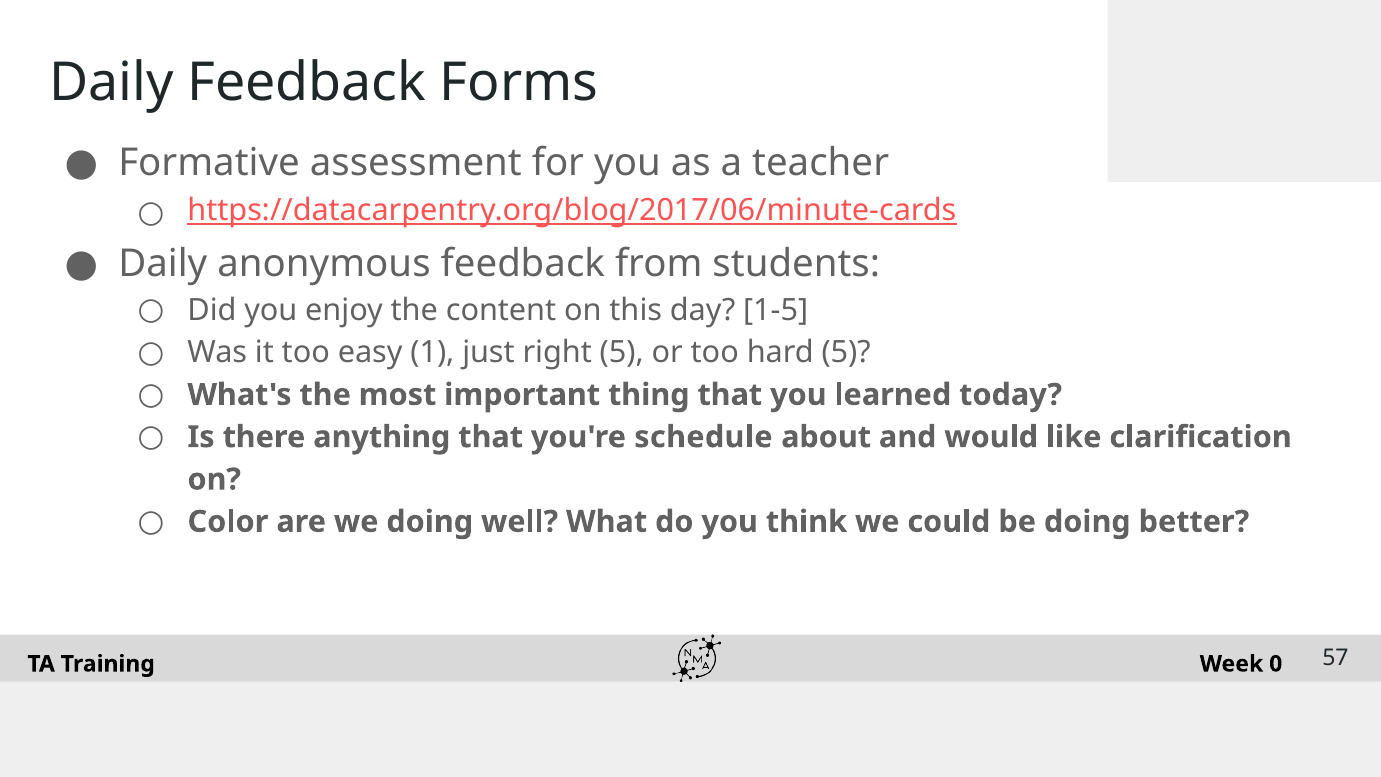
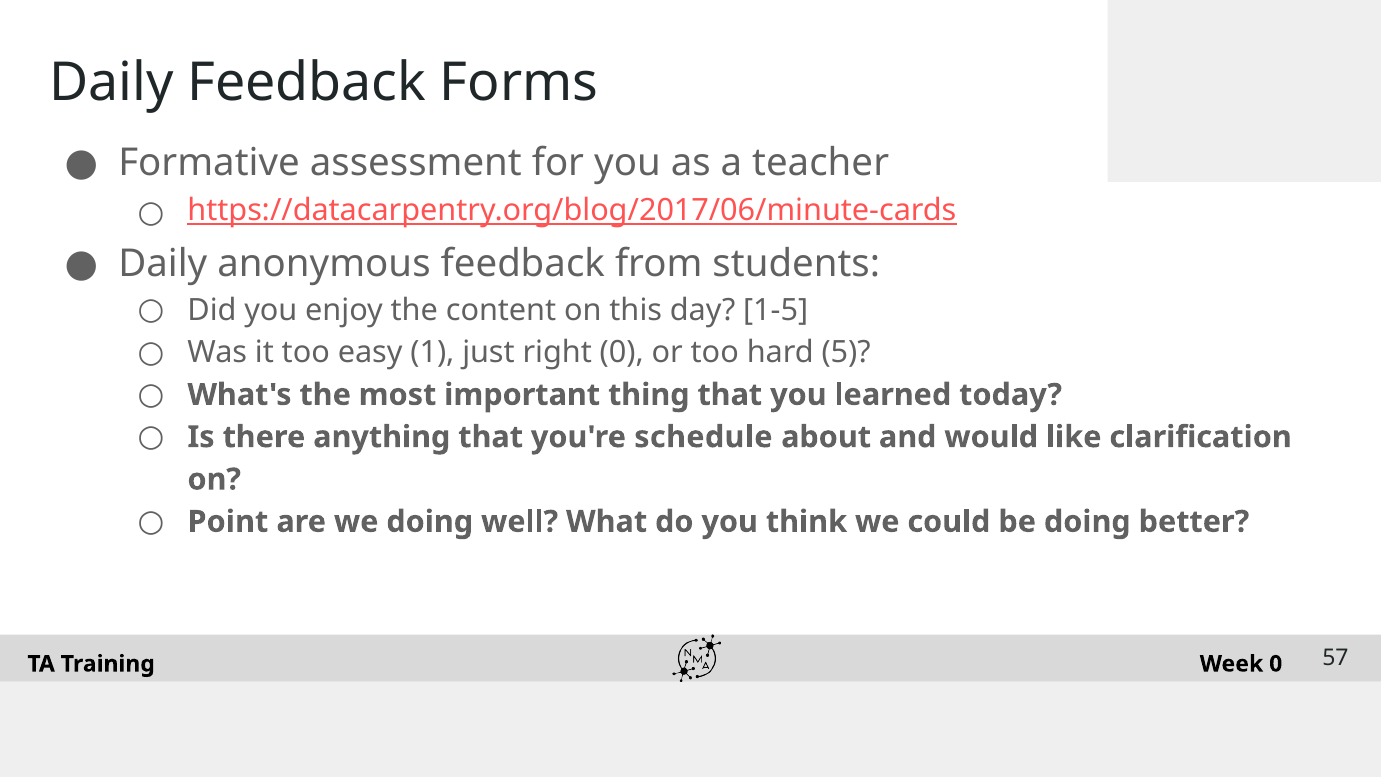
right 5: 5 -> 0 (622, 352)
Color: Color -> Point (228, 522)
